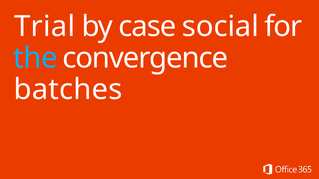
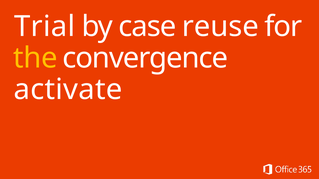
social: social -> reuse (220, 27)
the colour: light blue -> yellow (35, 58)
batches: batches -> activate (68, 90)
